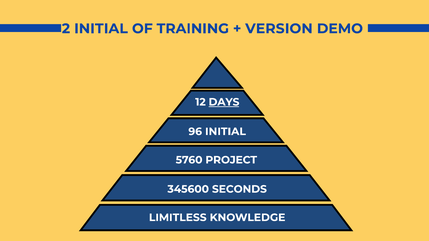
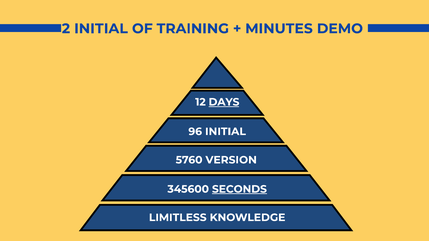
VERSION: VERSION -> MINUTES (279, 29)
PROJECT: PROJECT -> VERSION (231, 160)
SECONDS underline: none -> present (239, 189)
